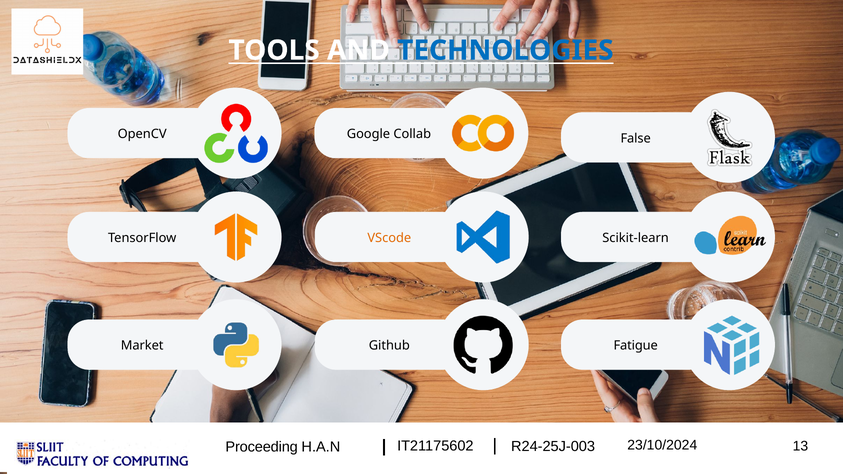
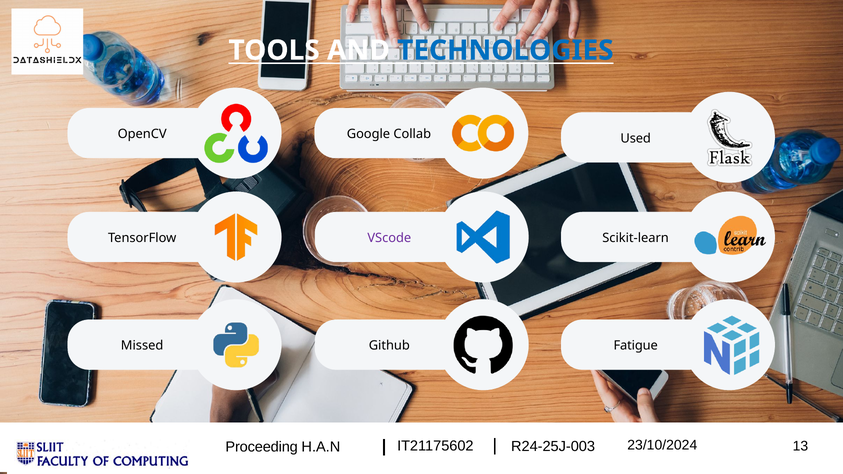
False: False -> Used (636, 138)
VScode colour: orange -> purple (389, 238)
Market: Market -> Missed (142, 346)
